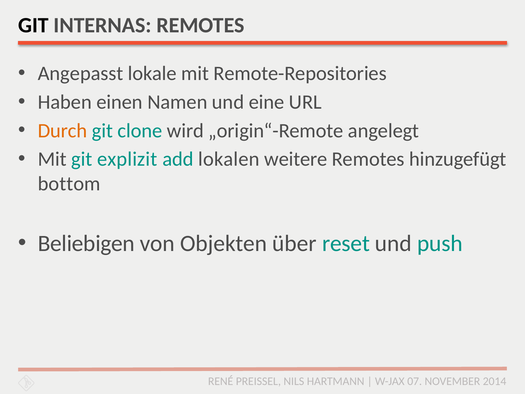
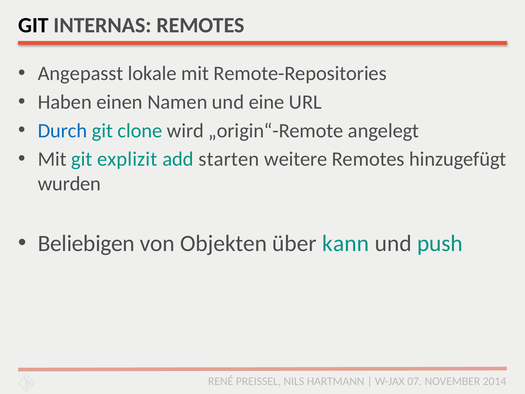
Durch colour: orange -> blue (63, 131)
lokalen: lokalen -> starten (229, 159)
bottom: bottom -> wurden (69, 184)
reset: reset -> kann (346, 243)
